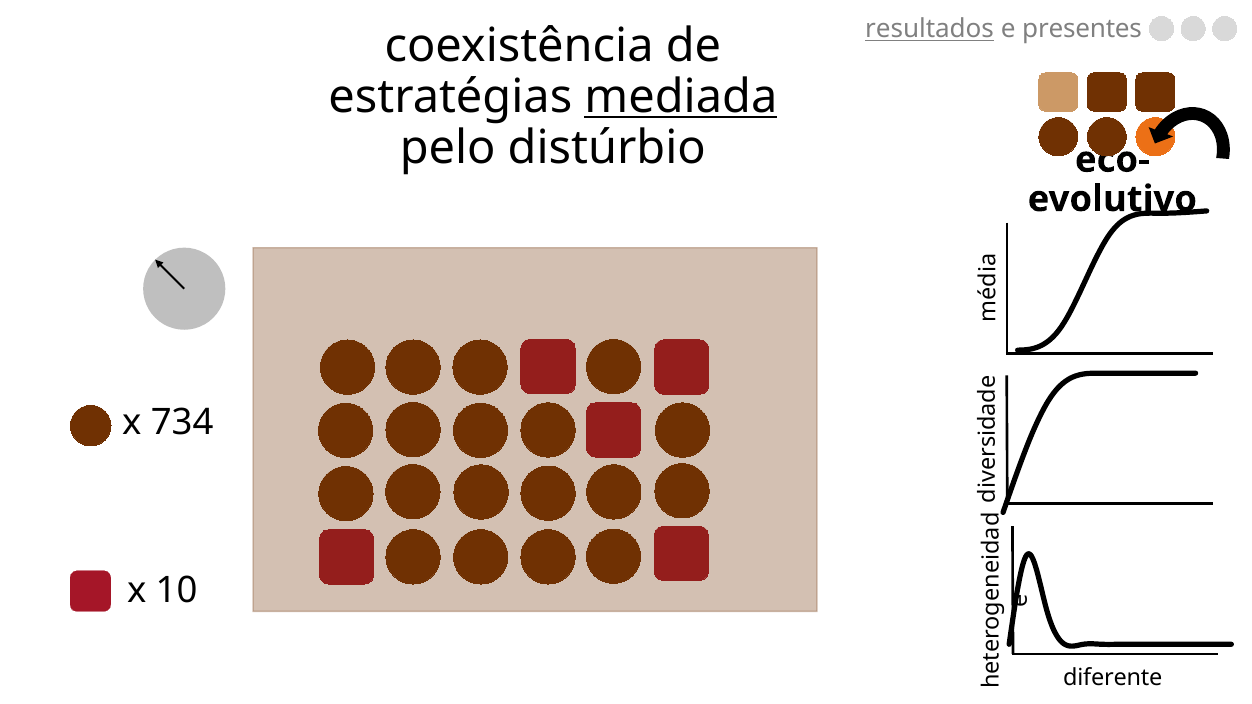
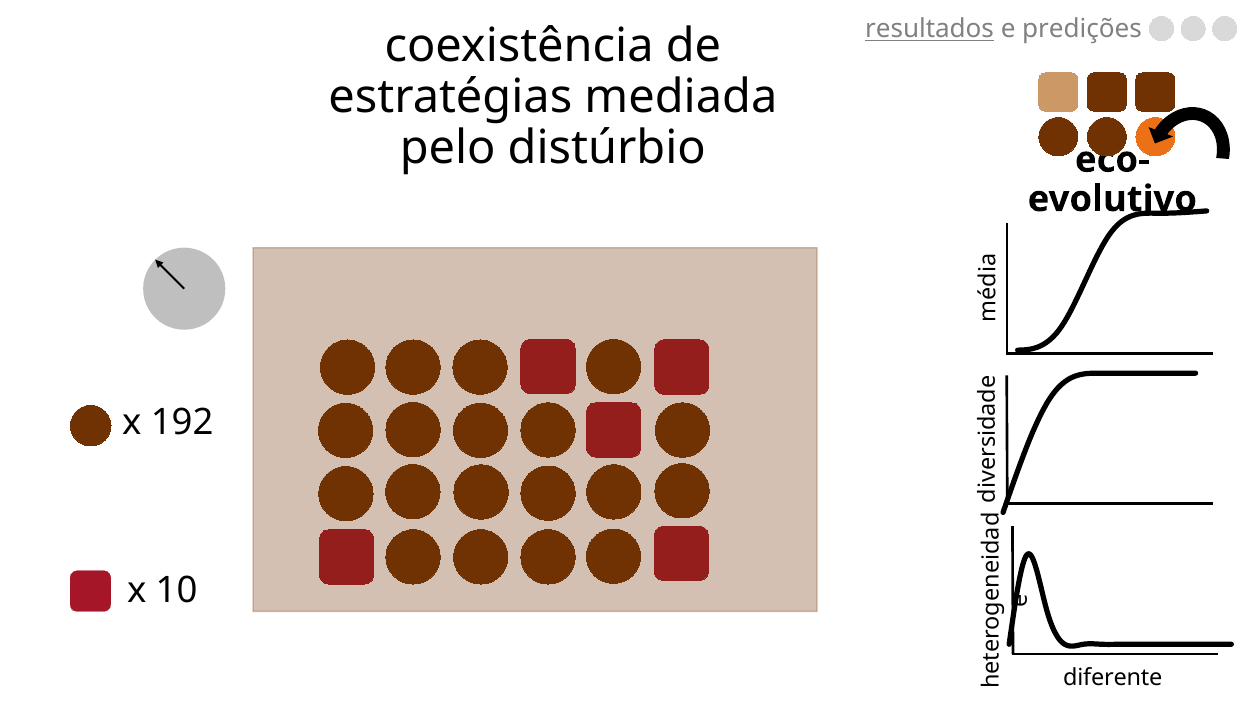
presentes: presentes -> predições (1082, 29)
mediada underline: present -> none (681, 97)
734: 734 -> 192 (182, 423)
